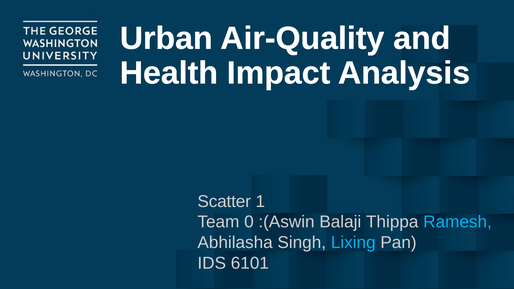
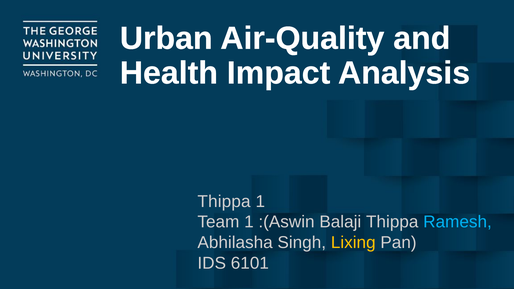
Scatter: Scatter -> Thippa (224, 201)
Team 0: 0 -> 1 (249, 222)
Lixing colour: light blue -> yellow (353, 243)
